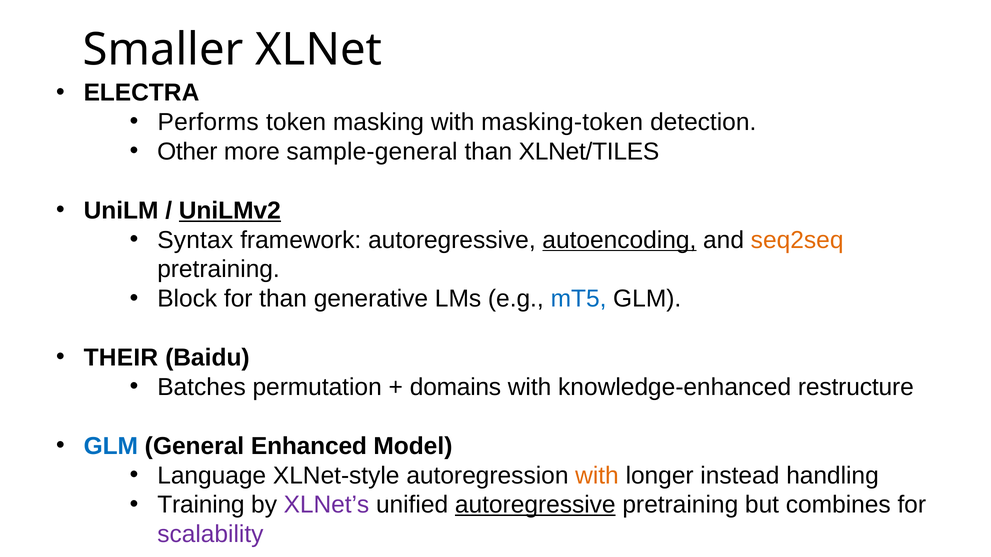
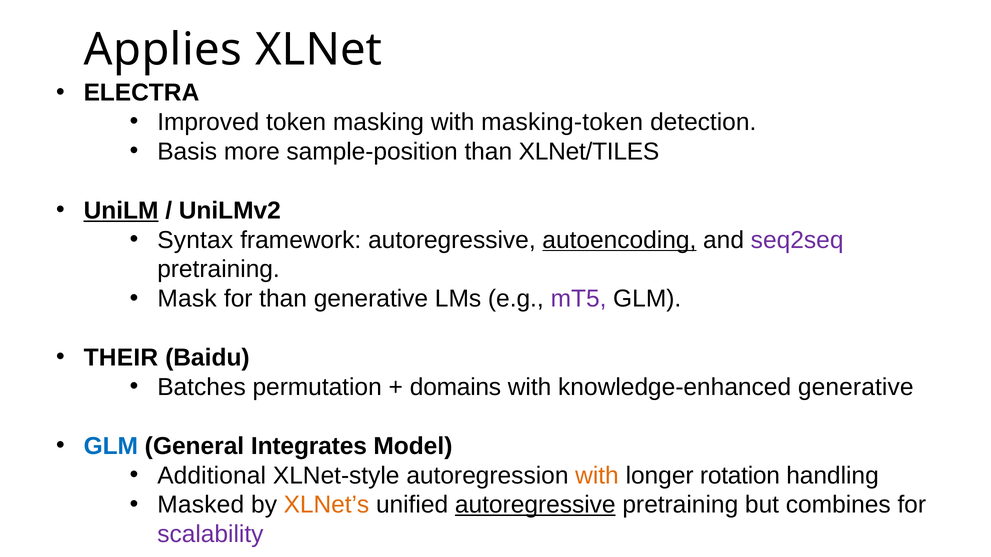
Smaller: Smaller -> Applies (163, 50)
Performs: Performs -> Improved (208, 122)
Other: Other -> Basis (187, 152)
sample-general: sample-general -> sample-position (372, 152)
UniLM underline: none -> present (121, 211)
UniLMv2 underline: present -> none (230, 211)
seq2seq colour: orange -> purple (797, 240)
Block: Block -> Mask (187, 299)
mT5 colour: blue -> purple (579, 299)
knowledge-enhanced restructure: restructure -> generative (856, 387)
Enhanced: Enhanced -> Integrates (309, 446)
Language: Language -> Additional (212, 476)
instead: instead -> rotation (740, 476)
Training: Training -> Masked (201, 505)
XLNet’s colour: purple -> orange (326, 505)
